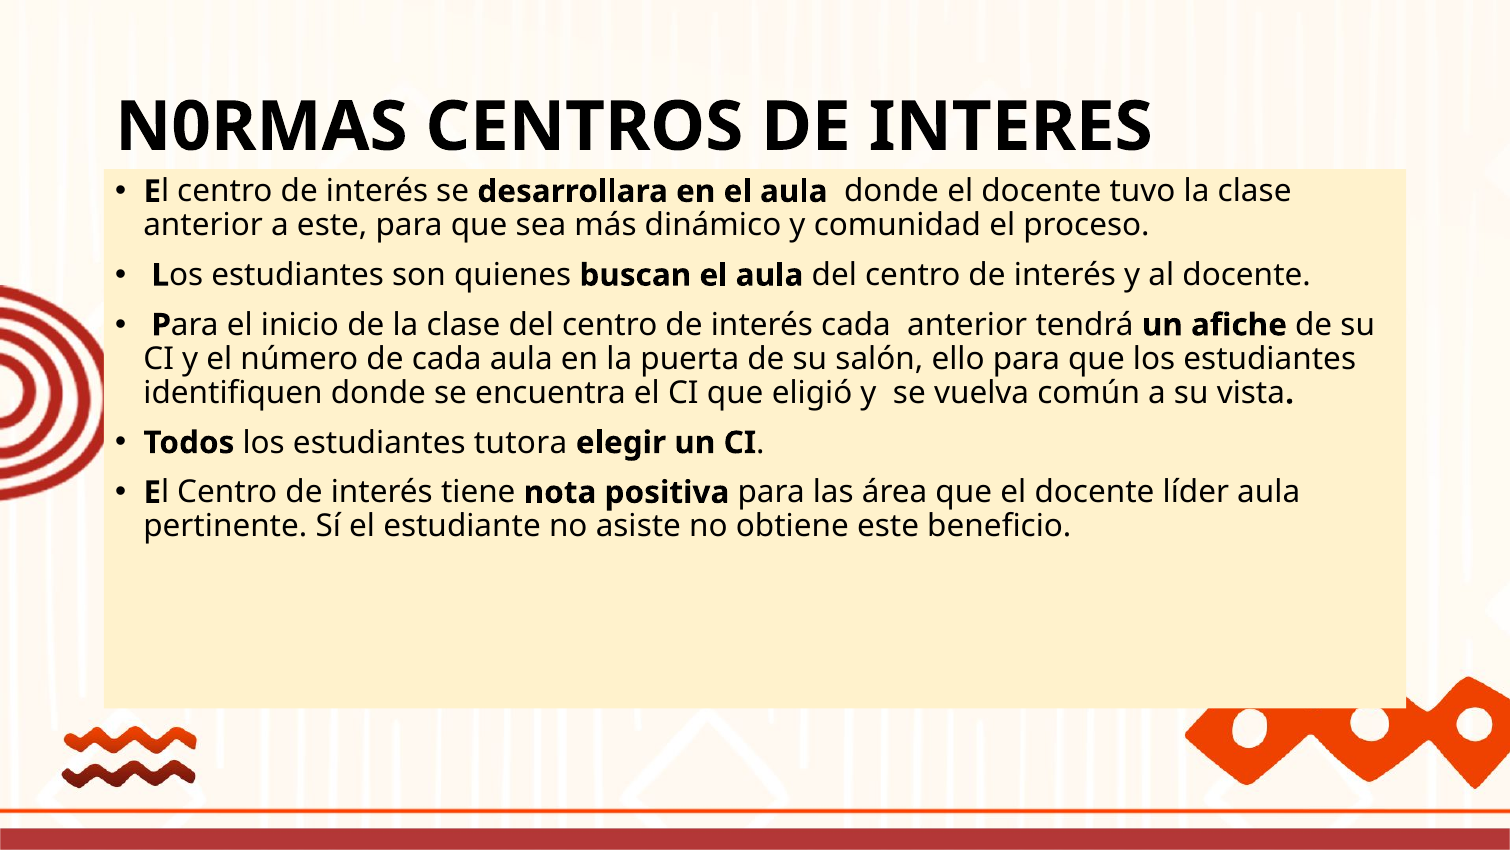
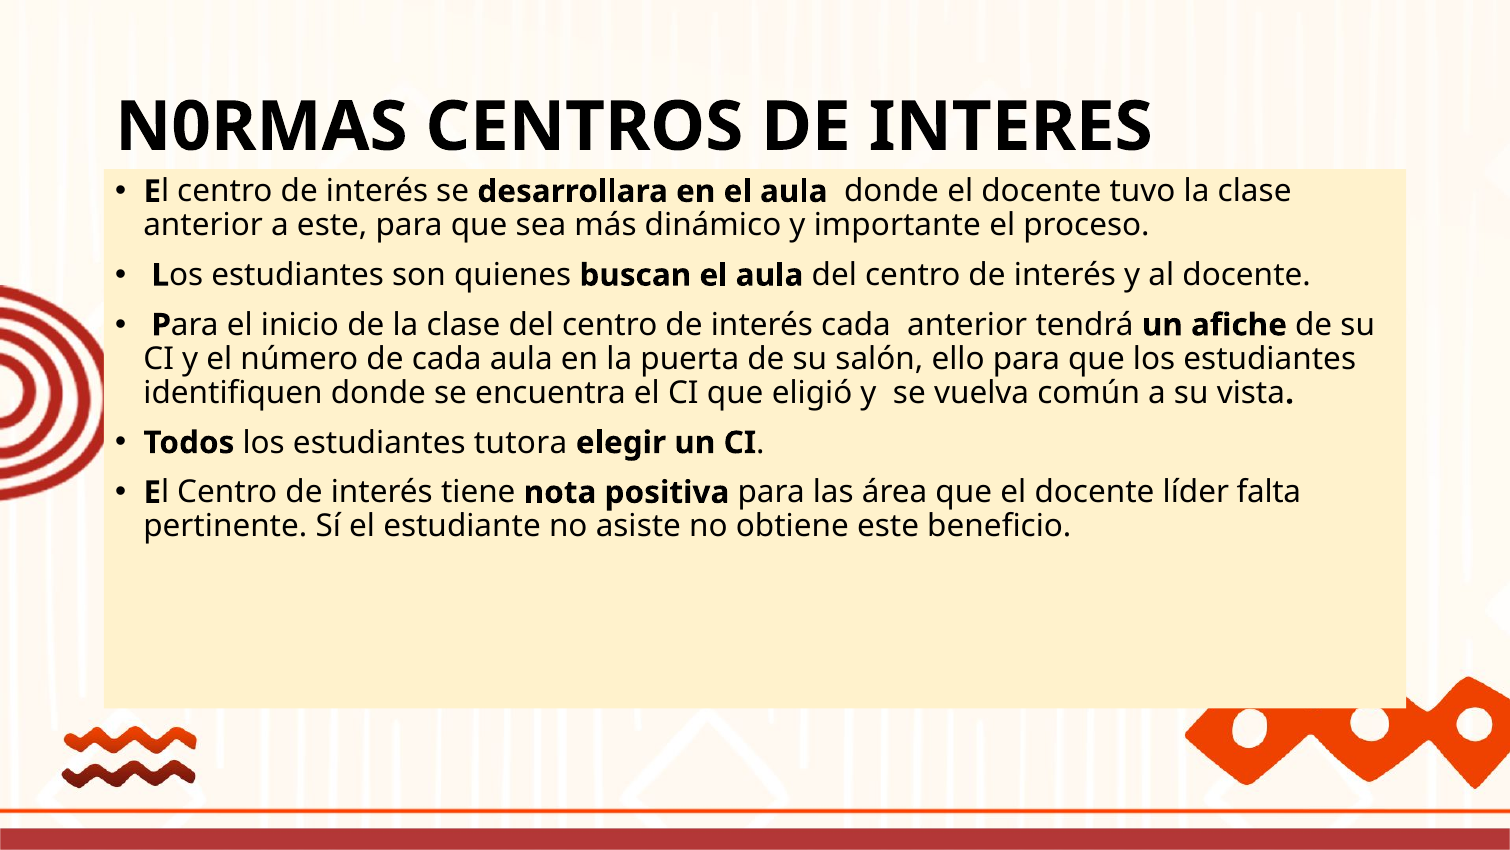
comunidad: comunidad -> importante (897, 225)
líder aula: aula -> falta (1269, 492)
